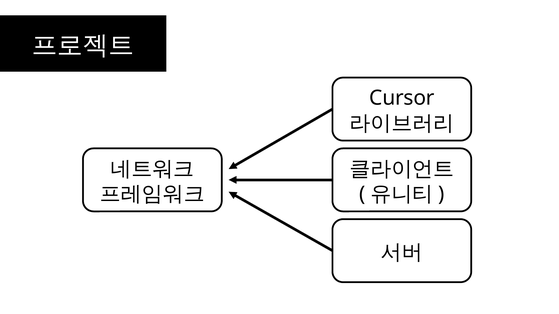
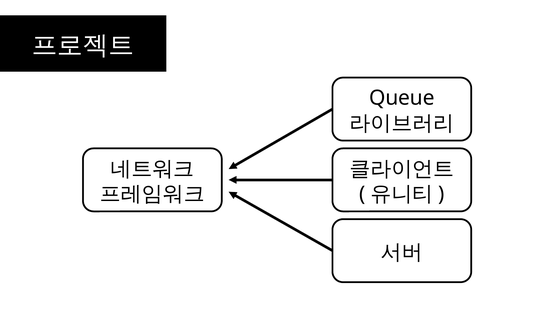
Cursor: Cursor -> Queue (402, 98)
